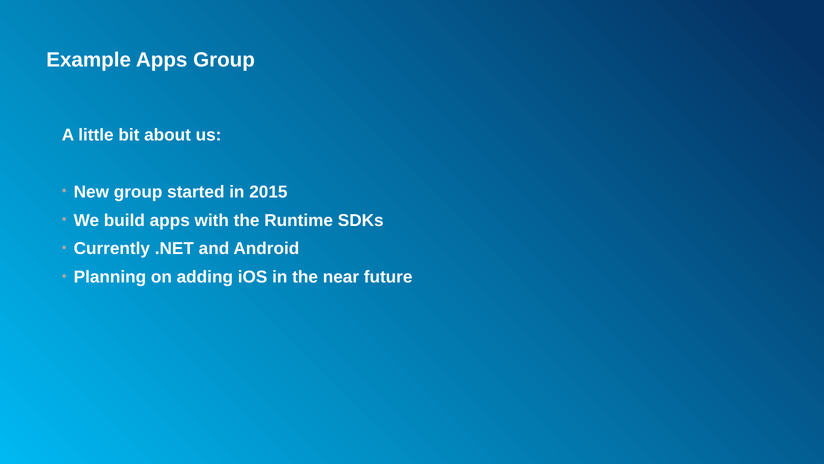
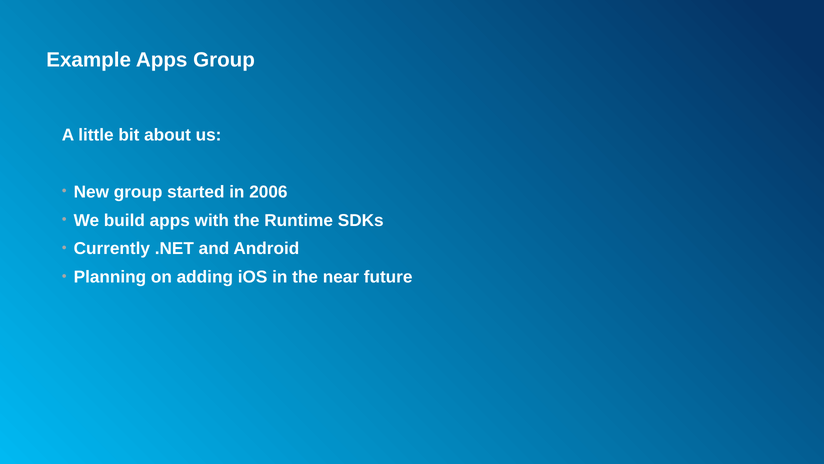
2015: 2015 -> 2006 (268, 192)
